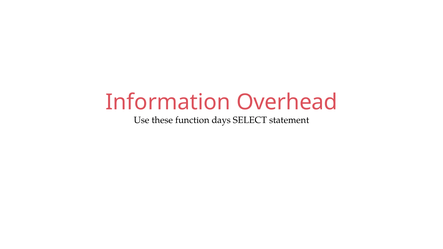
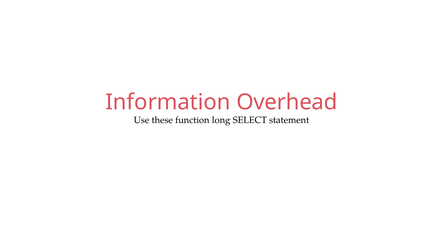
days: days -> long (221, 120)
